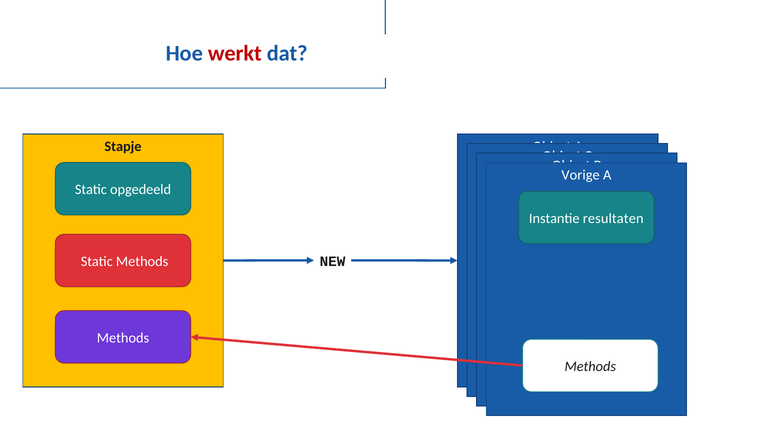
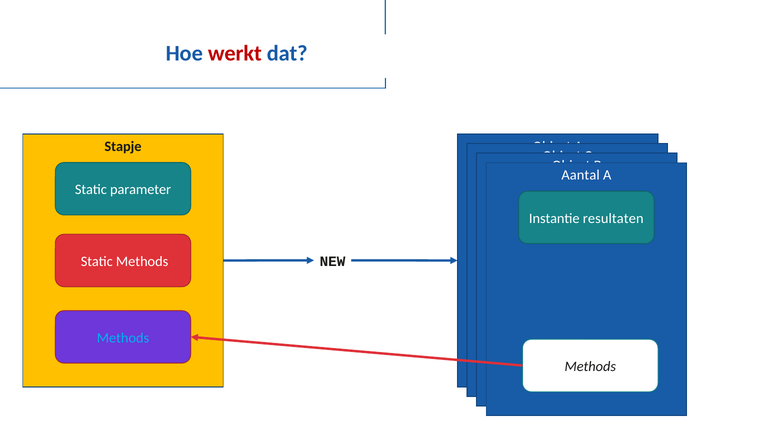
Vorige: Vorige -> Aantal (581, 175)
opgedeeld: opgedeeld -> parameter (141, 190)
Methods colour: white -> light blue (123, 338)
